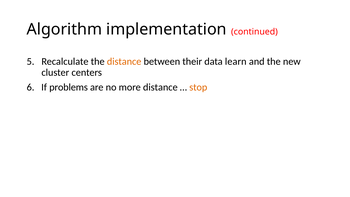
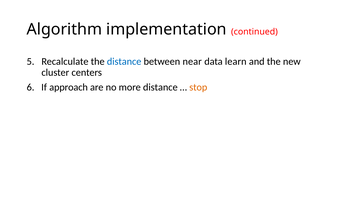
distance colour: orange -> blue (124, 61)
their: their -> near (192, 61)
problems: problems -> approach (69, 87)
